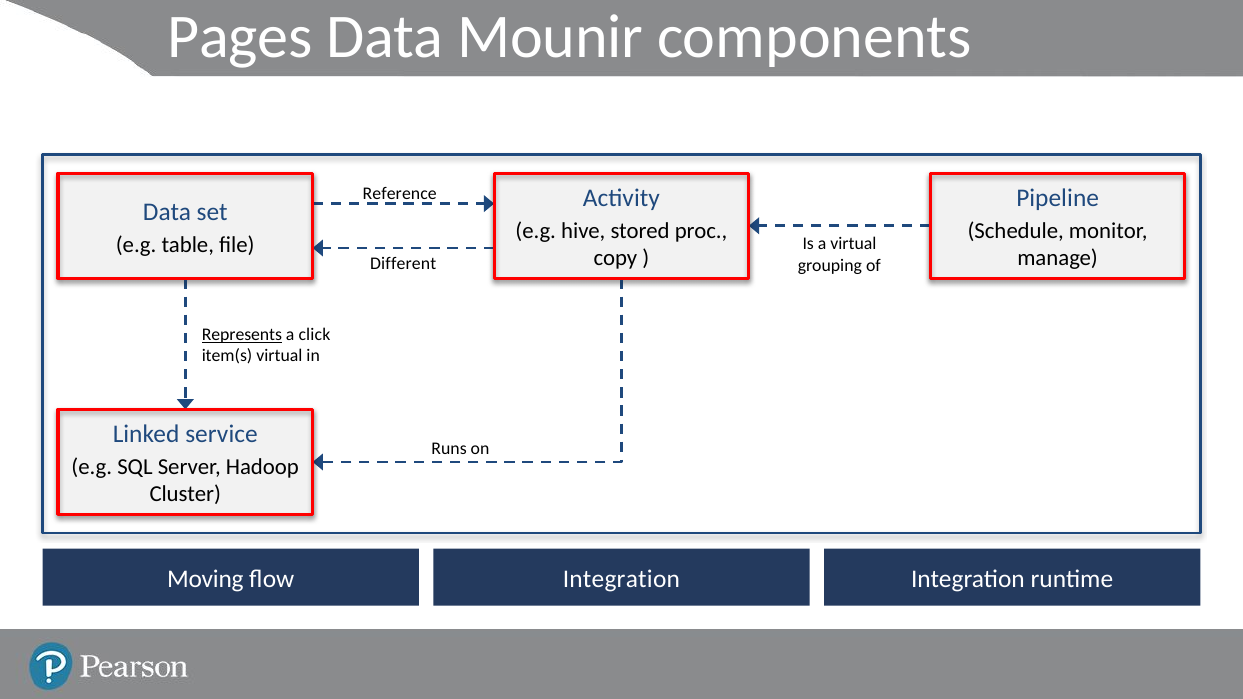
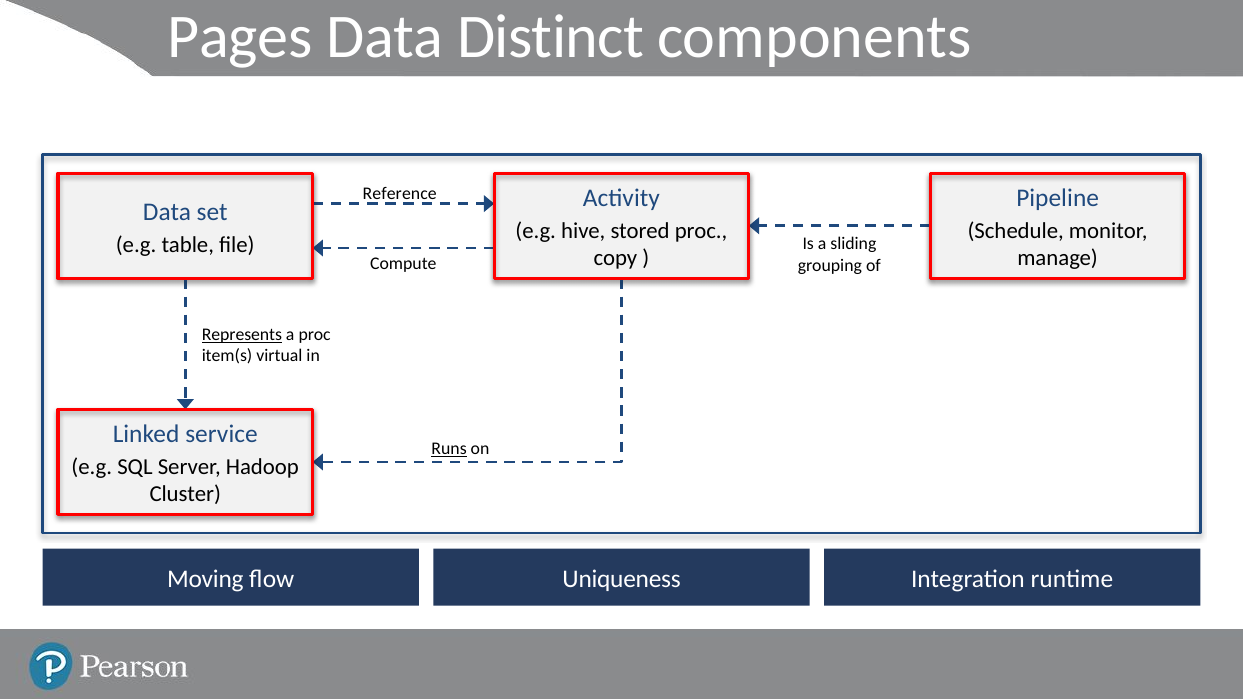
Mounir: Mounir -> Distinct (551, 37)
a virtual: virtual -> sliding (853, 244)
Different: Different -> Compute (403, 264)
a click: click -> proc (315, 335)
Runs underline: none -> present (449, 449)
flow Integration: Integration -> Uniqueness (622, 579)
